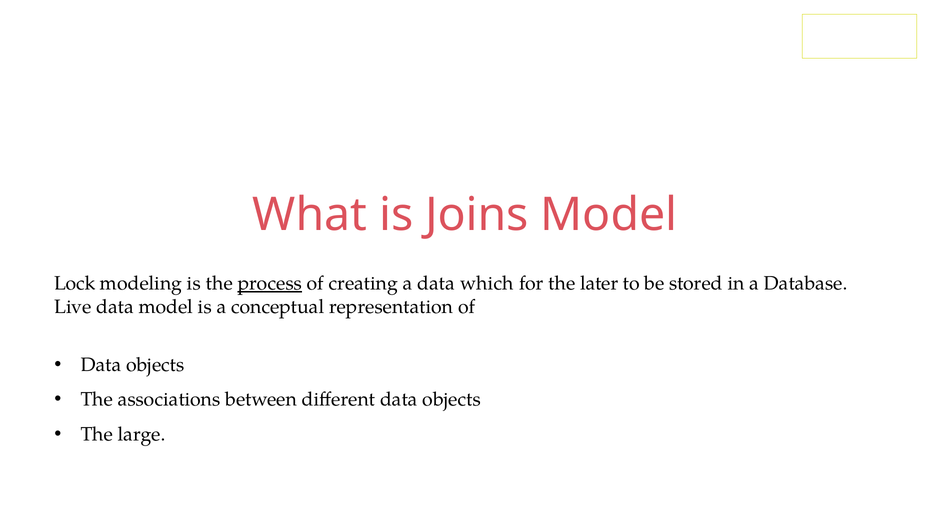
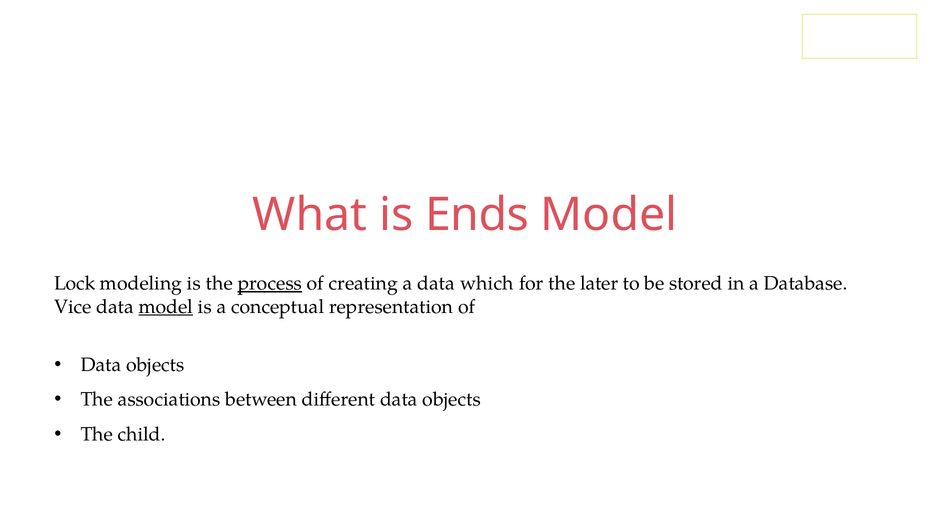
Joins: Joins -> Ends (477, 215)
Live: Live -> Vice (73, 307)
model underline: none -> present (166, 307)
large: large -> child (142, 435)
